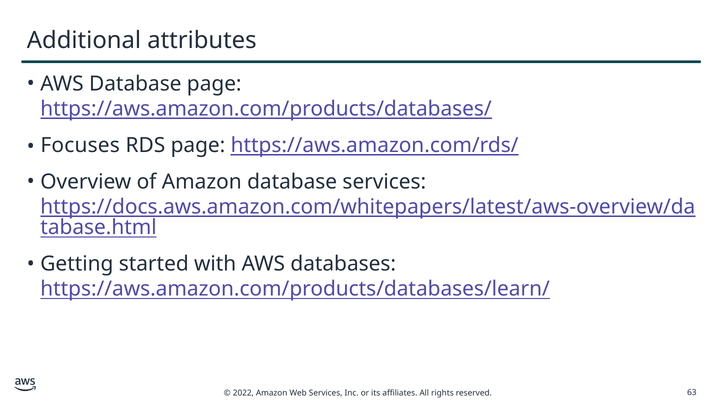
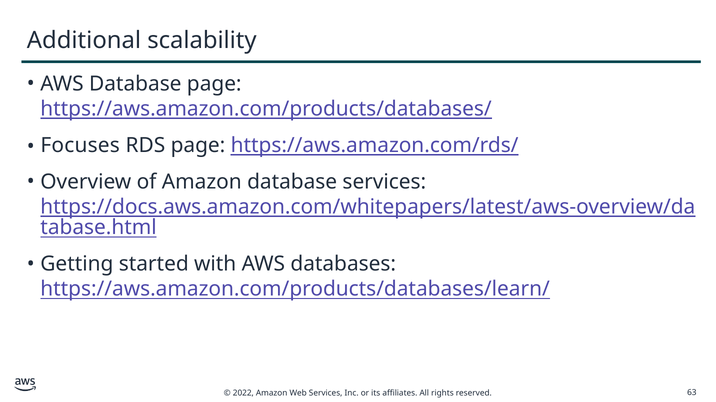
attributes: attributes -> scalability (202, 41)
